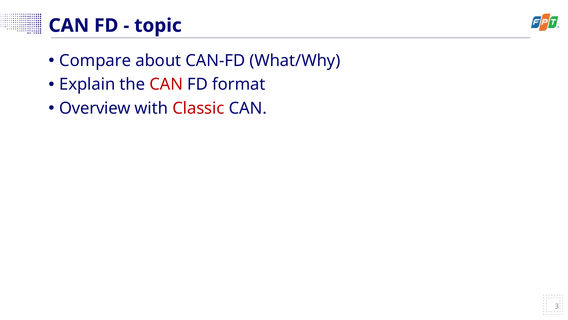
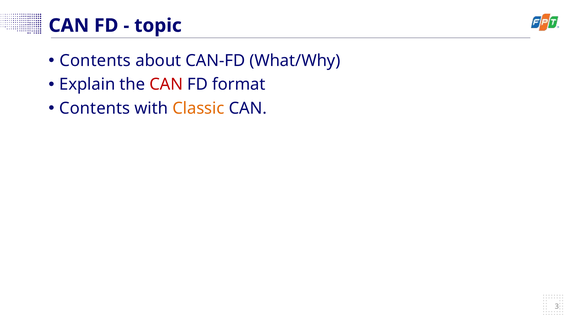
Compare: Compare -> Contents (95, 61)
Overview: Overview -> Contents (95, 108)
Classic colour: red -> orange (198, 108)
